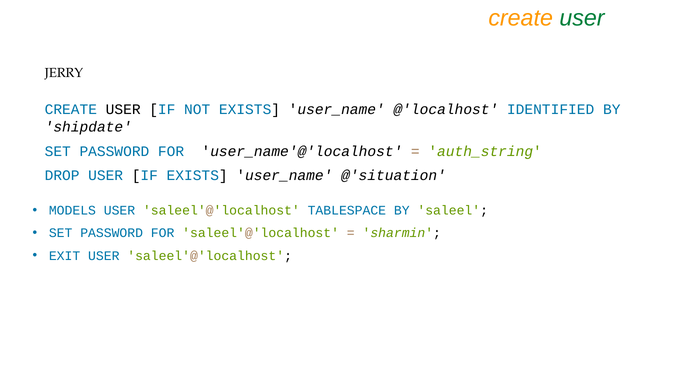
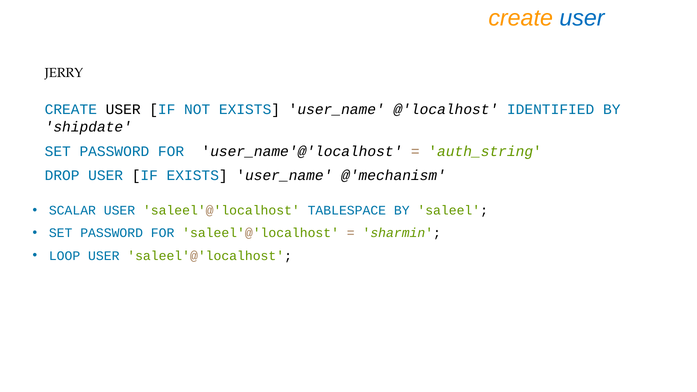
user colour: green -> blue (582, 18)
@'situation: @'situation -> @'mechanism (394, 176)
MODELS: MODELS -> SCALAR (72, 210)
EXIT: EXIT -> LOOP (65, 256)
